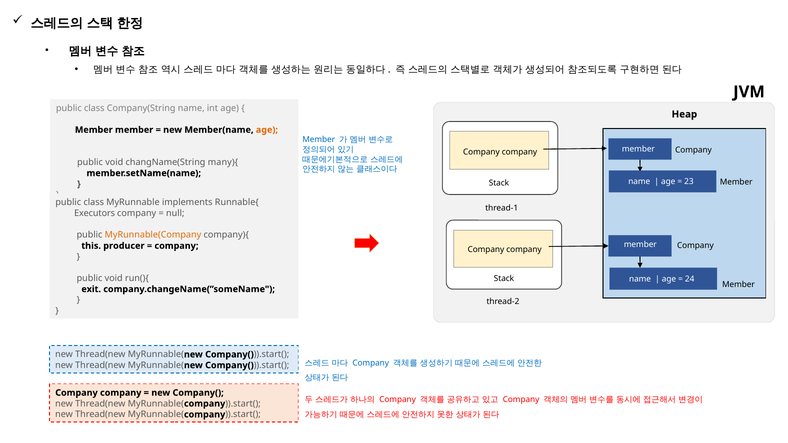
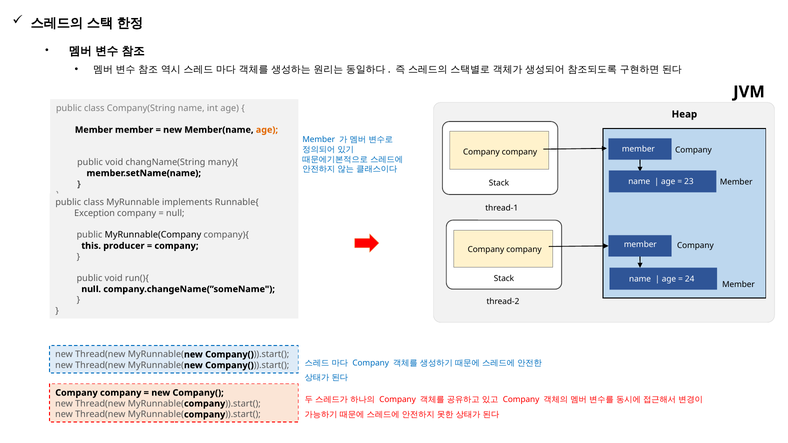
Executors: Executors -> Exception (95, 213)
MyRunnable(Company colour: orange -> black (153, 235)
exit: exit -> null (91, 289)
